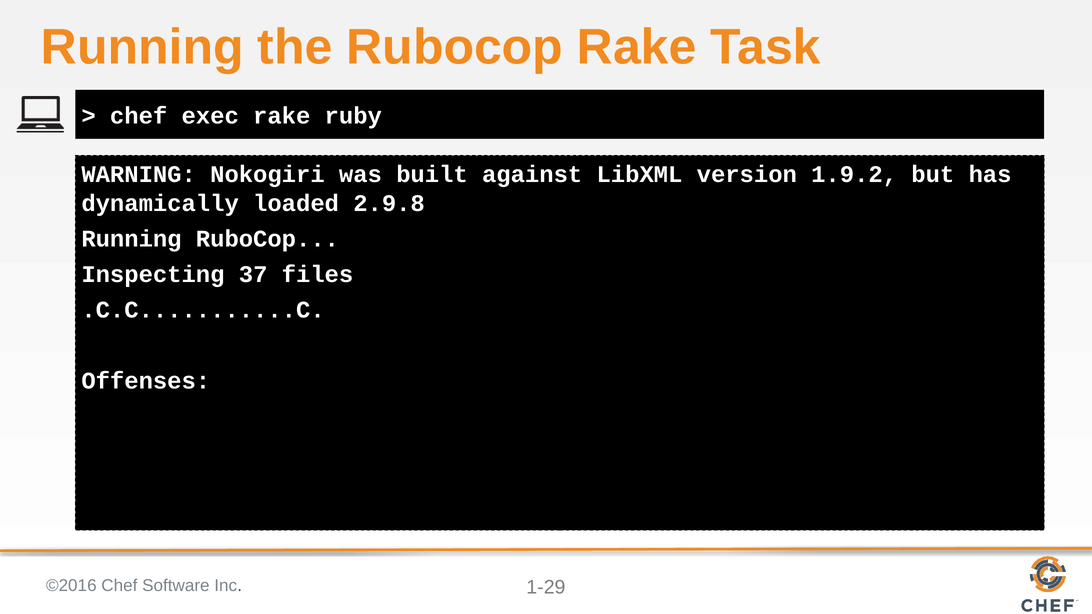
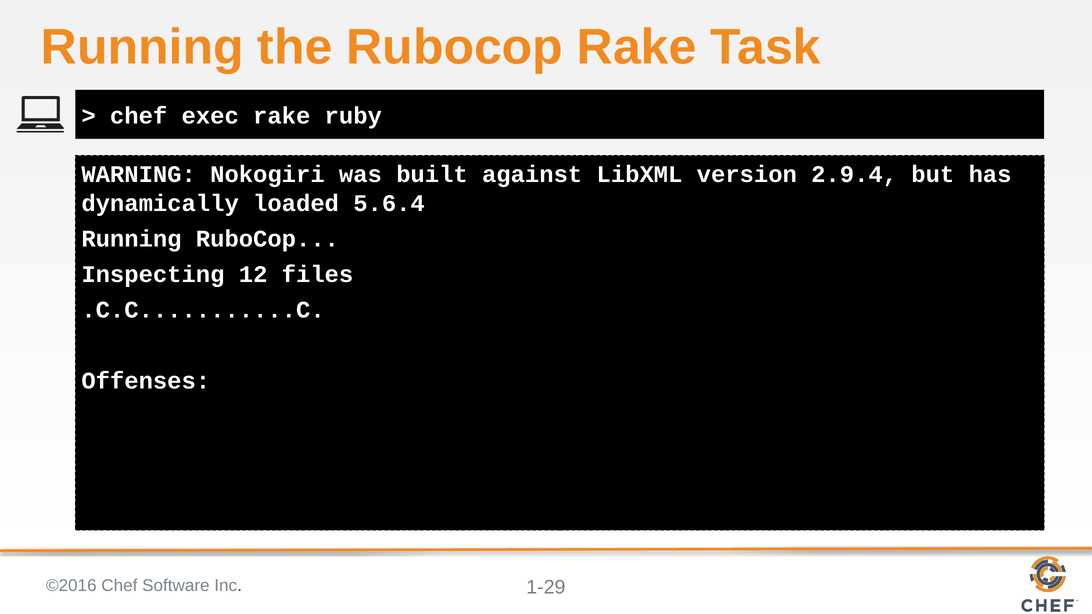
1.9.2: 1.9.2 -> 2.9.4 (854, 175)
2.9.8: 2.9.8 -> 5.6.4 (389, 203)
37: 37 -> 12 (253, 274)
